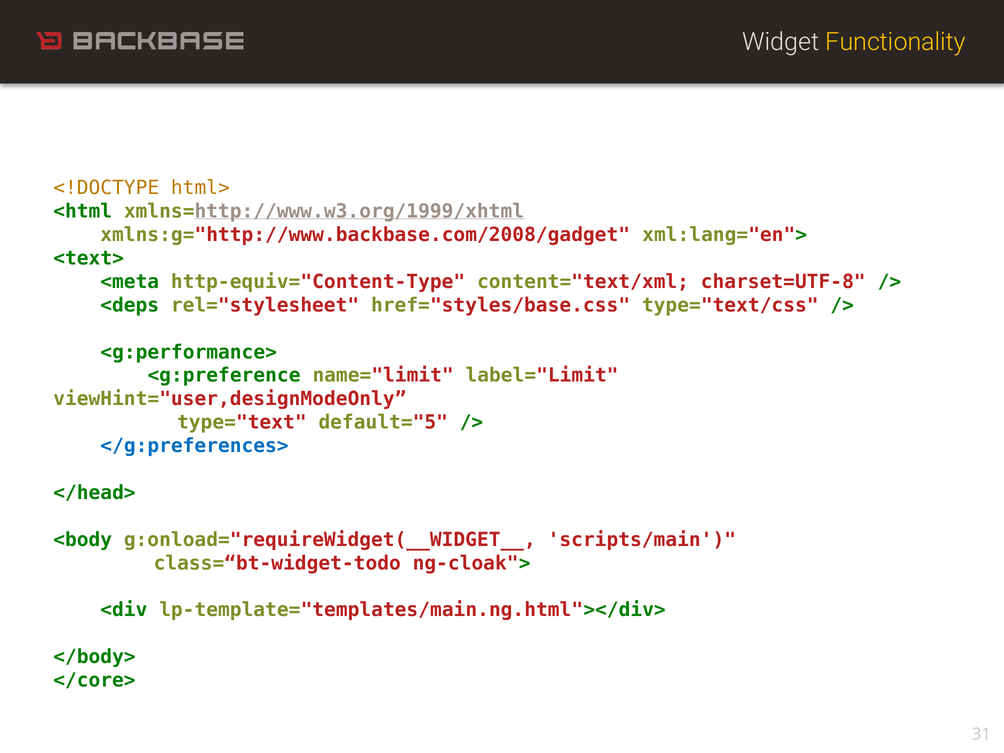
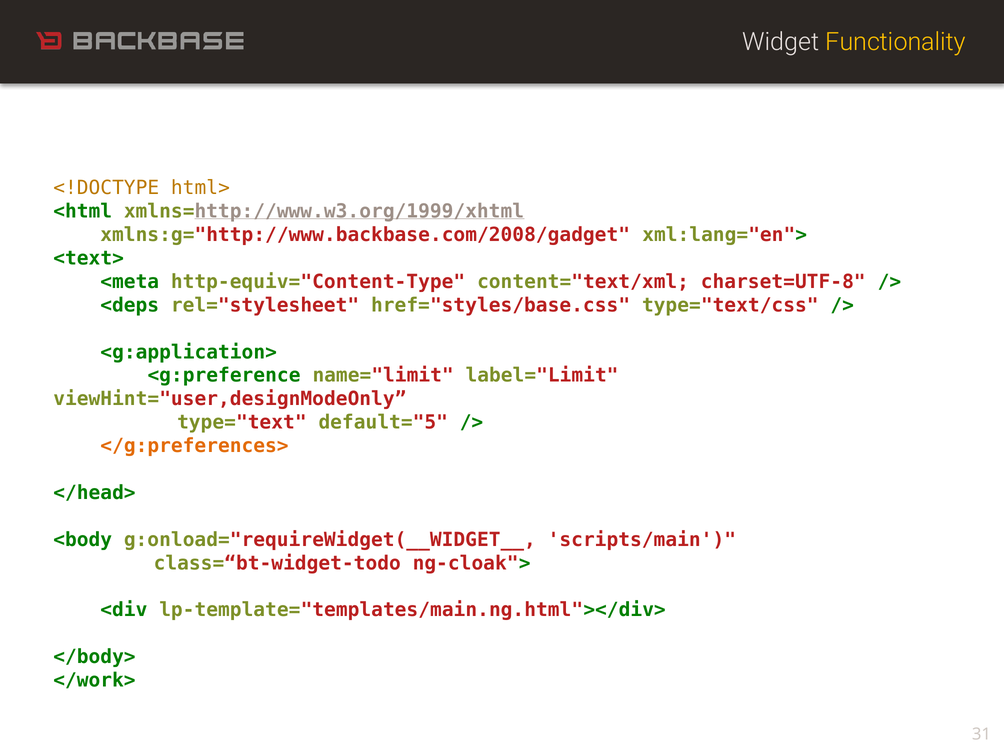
<g:performance>: <g:performance> -> <g:application> (189, 352)
</g:preferences> colour: blue -> orange (194, 446)
</core>: </core> -> </work> (94, 680)
